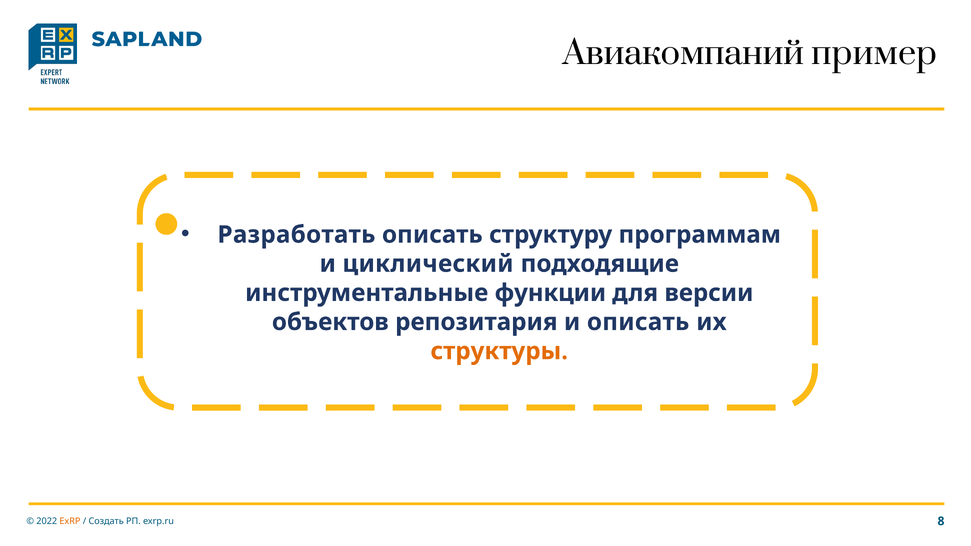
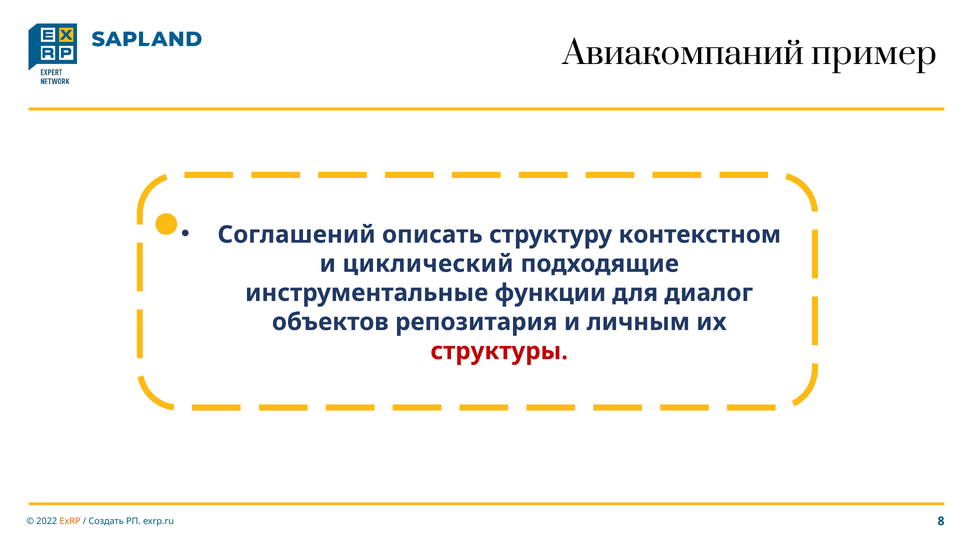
Разработать: Разработать -> Соглашений (297, 235)
программам: программам -> контекстном (700, 235)
версии: версии -> диалог (709, 293)
и описать: описать -> личным (638, 322)
структуры colour: orange -> red (499, 351)
